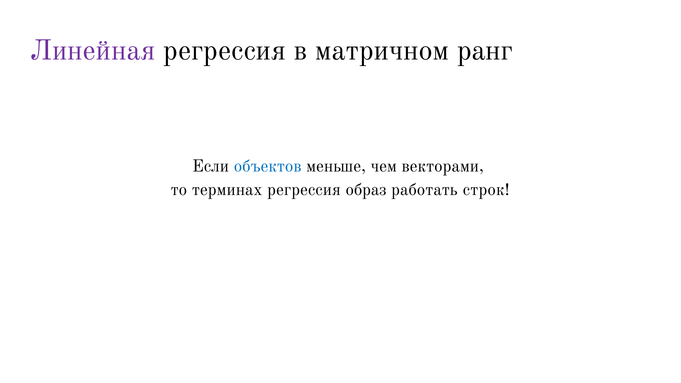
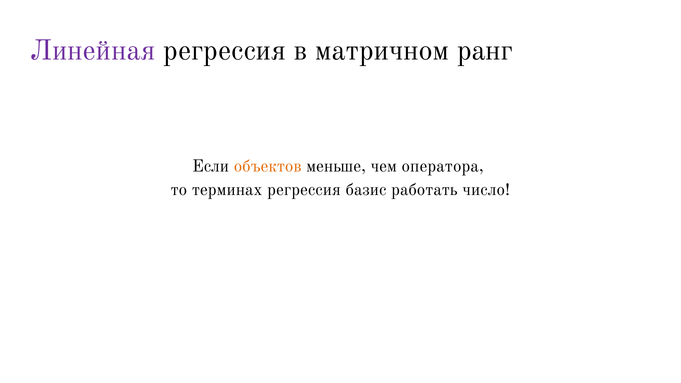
объектов colour: blue -> orange (268, 166)
векторами: векторами -> оператора (443, 166)
образ: образ -> базис (366, 189)
строк: строк -> число (486, 189)
